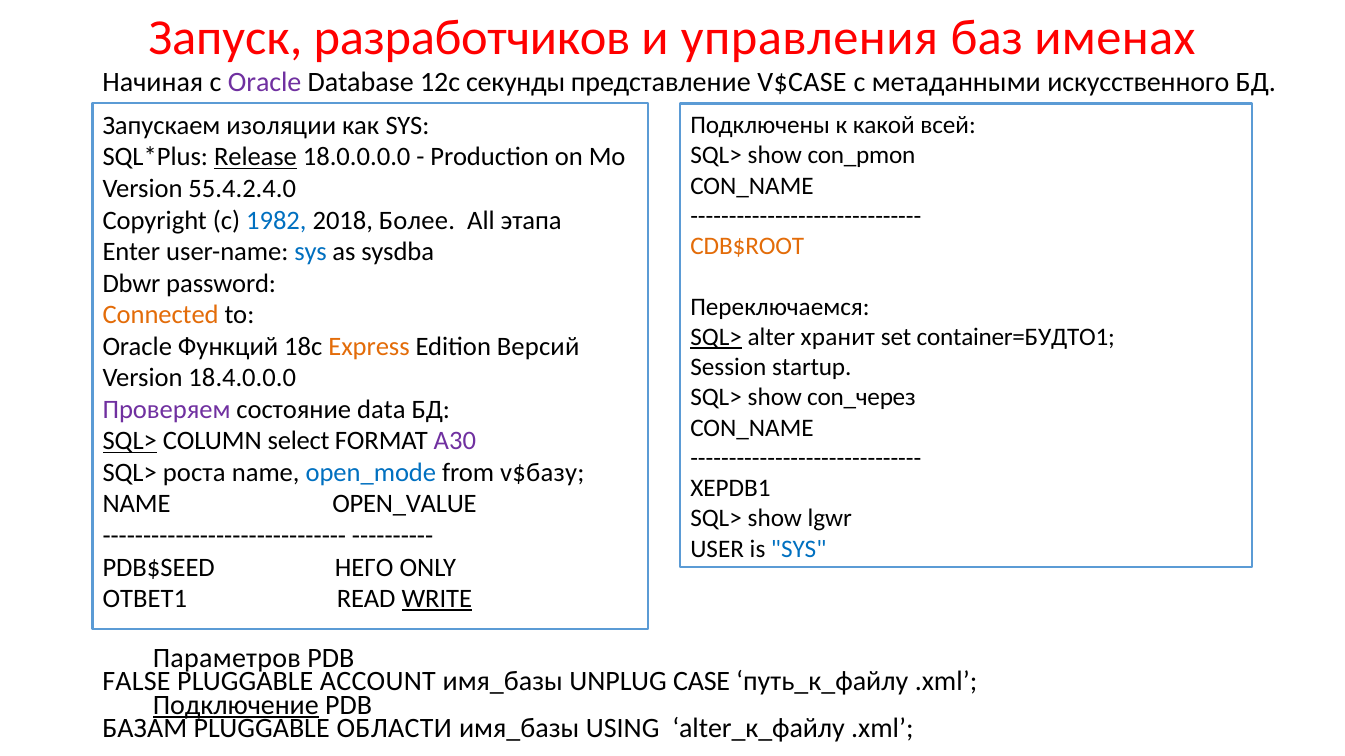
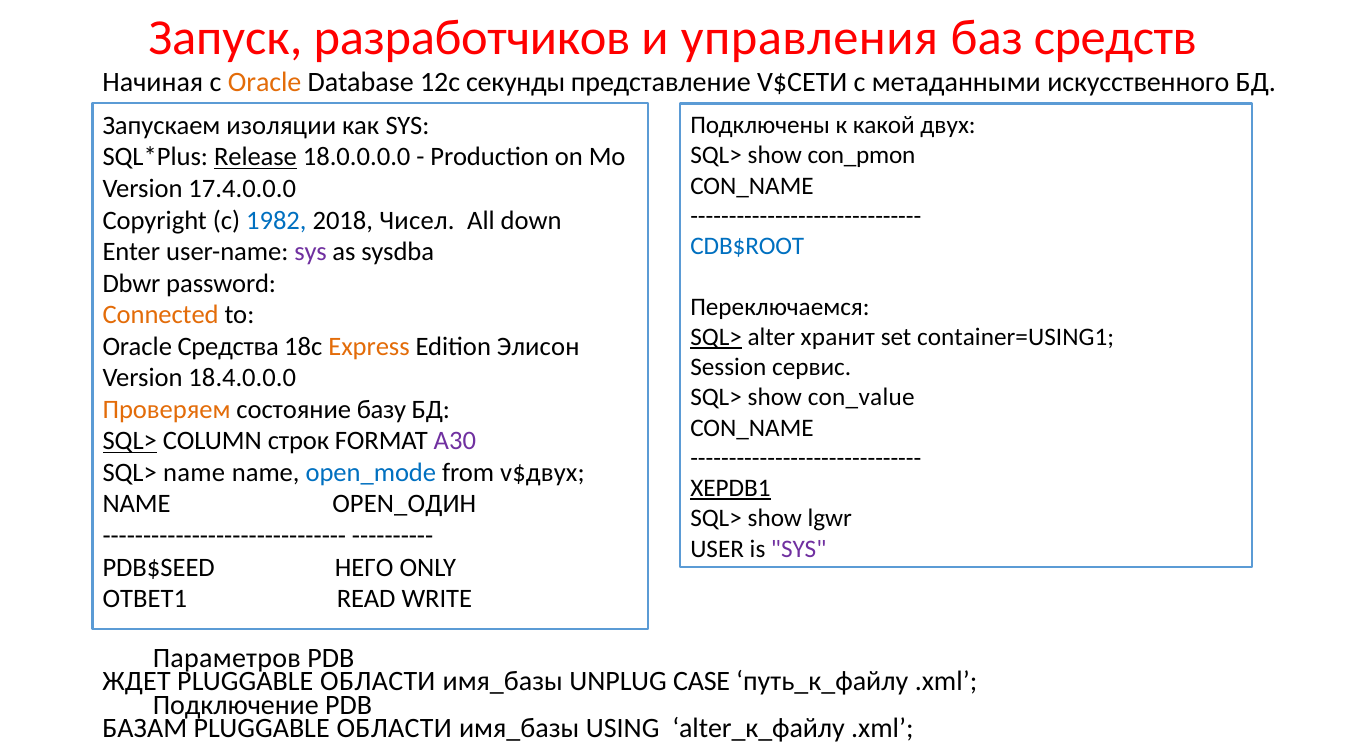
именах: именах -> средств (1115, 38)
Oracle colour: purple -> orange (265, 83)
V$CASE: V$CASE -> V$СЕТИ (802, 83)
всей: всей -> двух (948, 125)
55.4.2.4.0: 55.4.2.4.0 -> 17.4.0.0.0 (242, 189)
Более: Более -> Чисел (417, 220)
этапа: этапа -> down (531, 220)
CDB$ROOT colour: orange -> blue (747, 247)
sys colour: blue -> purple (311, 252)
container=БУДТО1: container=БУДТО1 -> container=USING1 (1016, 337)
Функций: Функций -> Средства (228, 347)
Версий: Версий -> Элисон (538, 347)
startup: startup -> сервис (812, 368)
con_через: con_через -> con_value (861, 398)
Проверяем colour: purple -> orange (167, 410)
data: data -> базу (381, 410)
select: select -> строк (298, 441)
SQL> роста: роста -> name (194, 473)
v$базу: v$базу -> v$двух (542, 473)
XEPDB1 underline: none -> present (730, 489)
OPEN_VALUE: OPEN_VALUE -> OPEN_ОДИН (404, 505)
SYS colour: blue -> purple (799, 549)
WRITE underline: present -> none (437, 599)
FALSE: FALSE -> ЖДЕТ (137, 682)
ACCOUNT: ACCOUNT -> ОБЛАСТИ (378, 682)
Подключение underline: present -> none (236, 706)
